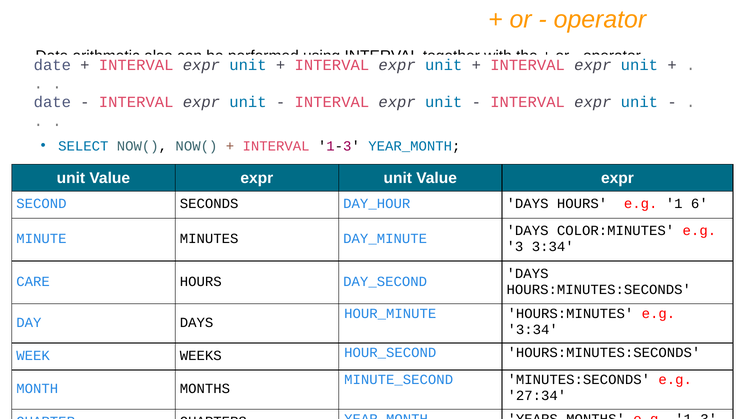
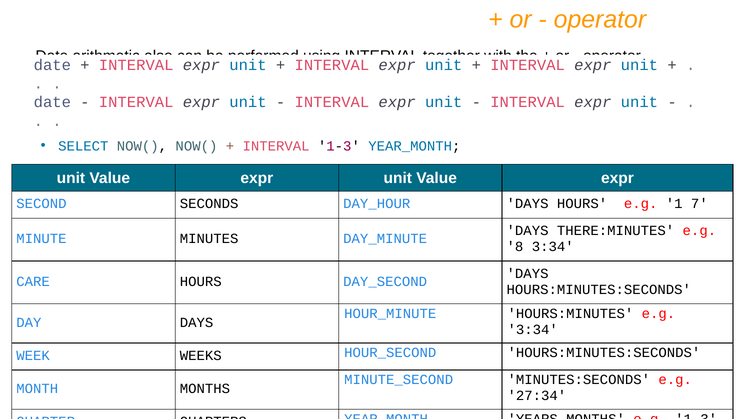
6: 6 -> 7 (699, 204)
COLOR:MINUTES: COLOR:MINUTES -> THERE:MINUTES (616, 231)
3: 3 -> 8 (515, 247)
